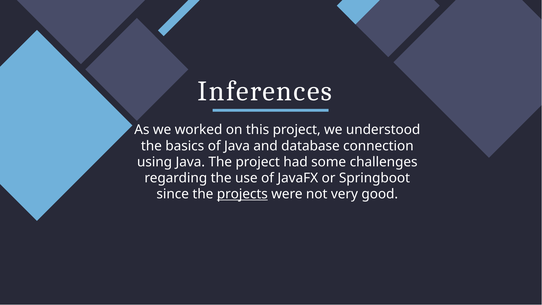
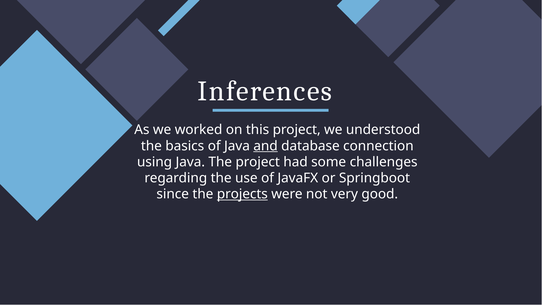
and underline: none -> present (266, 146)
